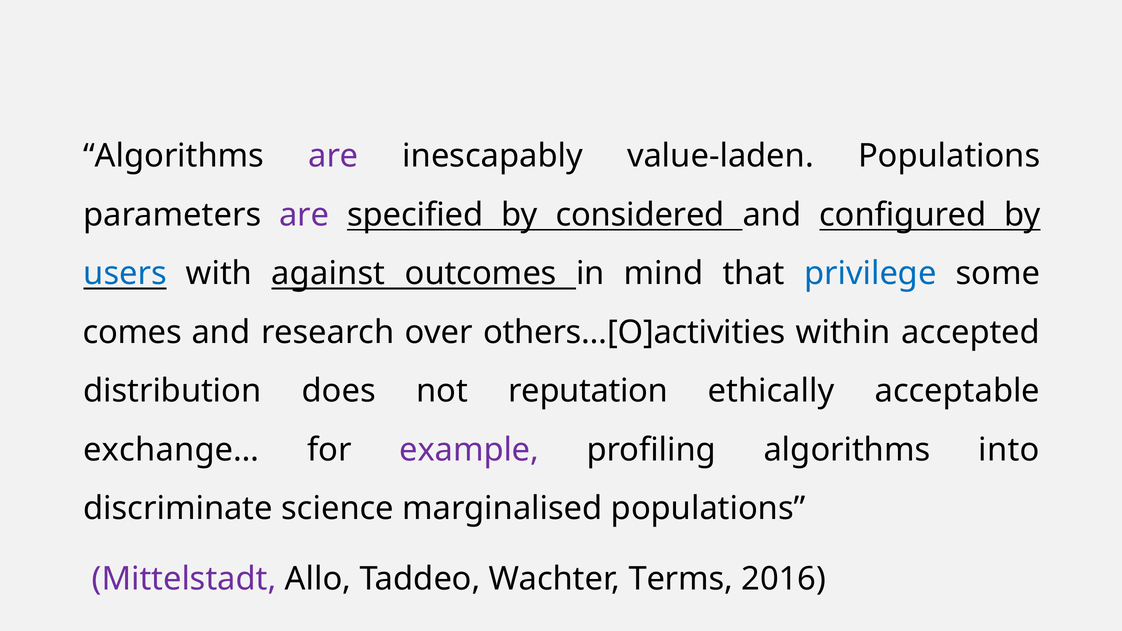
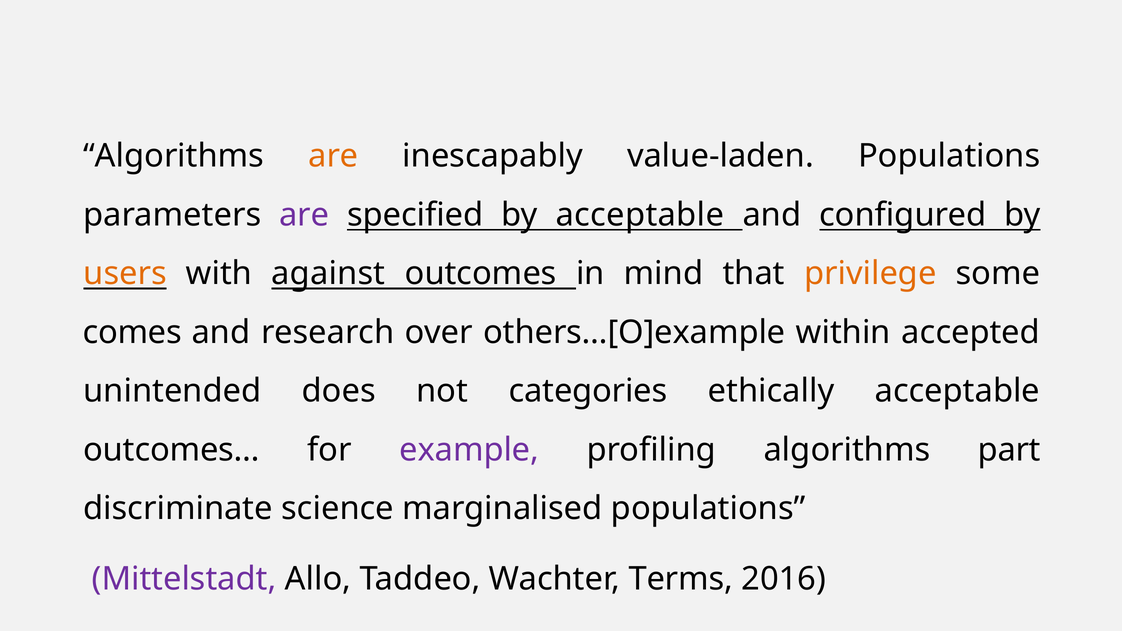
are colour: purple -> orange (333, 156)
by considered: considered -> acceptable (640, 215)
users colour: blue -> orange (125, 274)
privilege colour: blue -> orange (870, 274)
others…[O]activities: others…[O]activities -> others…[O]example (634, 332)
distribution: distribution -> unintended (172, 391)
reputation: reputation -> categories (588, 391)
exchange…: exchange… -> outcomes… (171, 450)
into: into -> part (1009, 450)
